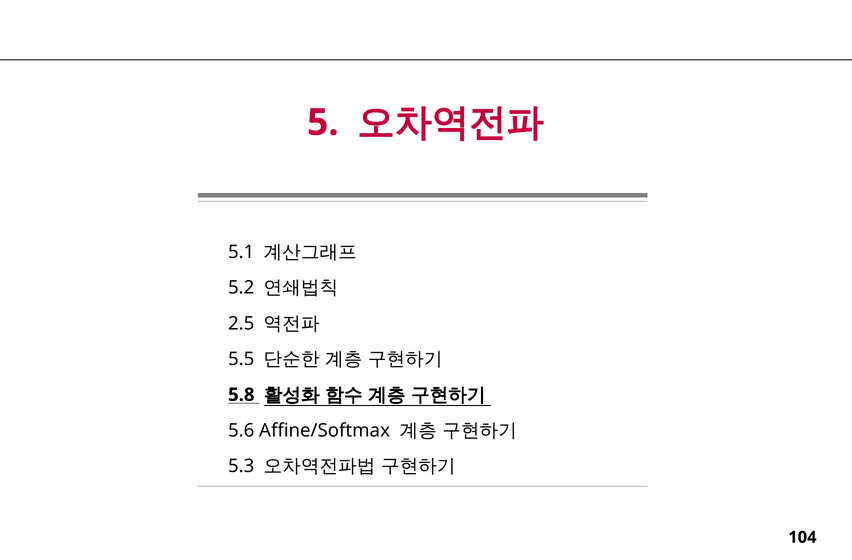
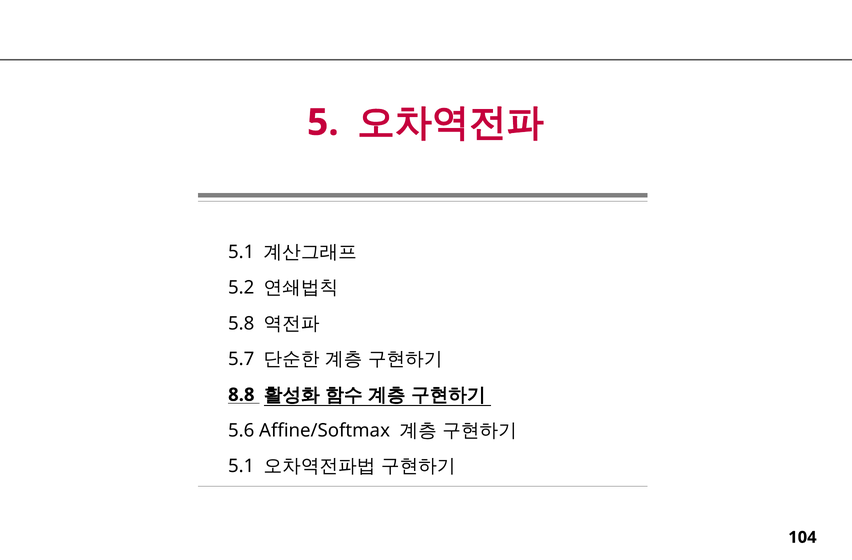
2.5: 2.5 -> 5.8 (241, 323)
5.5: 5.5 -> 5.7 (241, 359)
5.8: 5.8 -> 8.8 (241, 395)
5.3: 5.3 -> 5.1 (241, 466)
